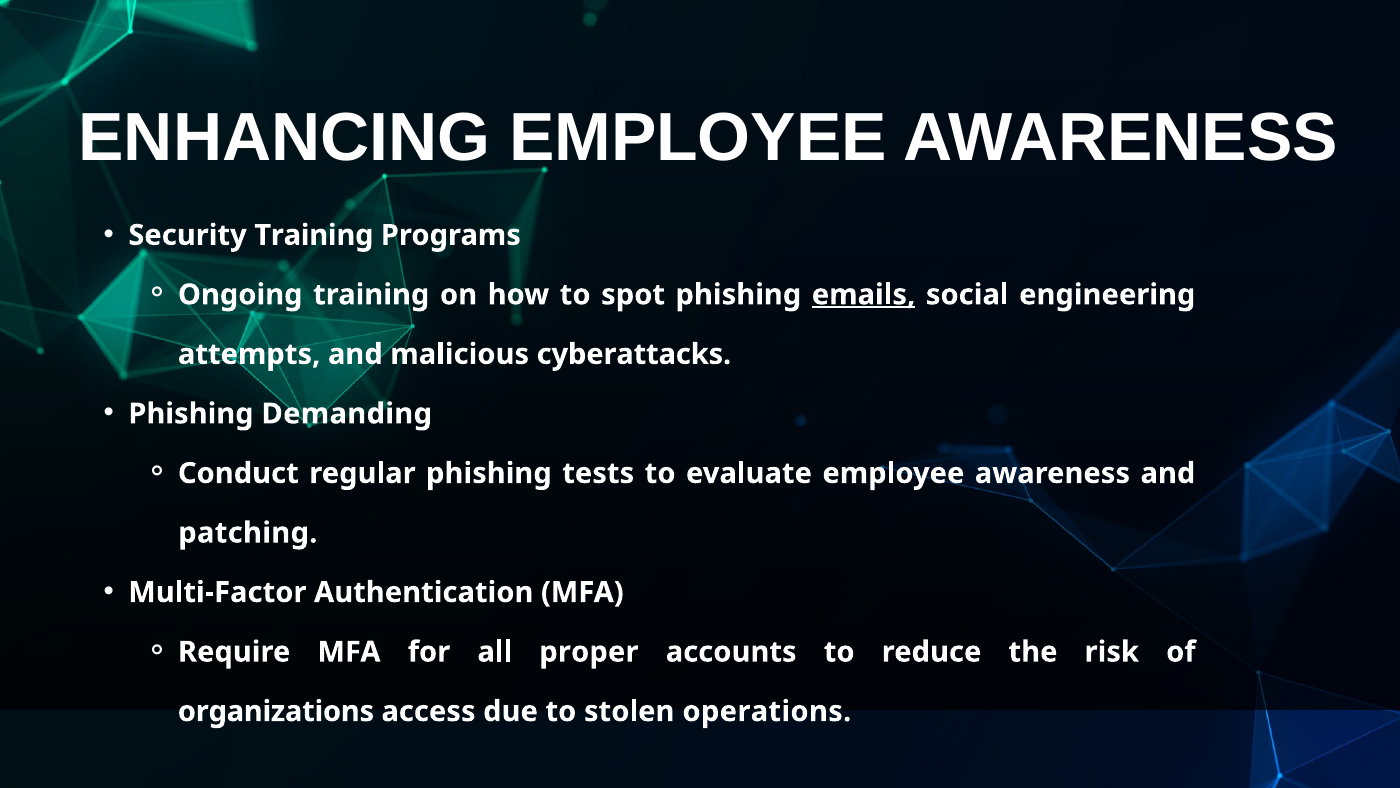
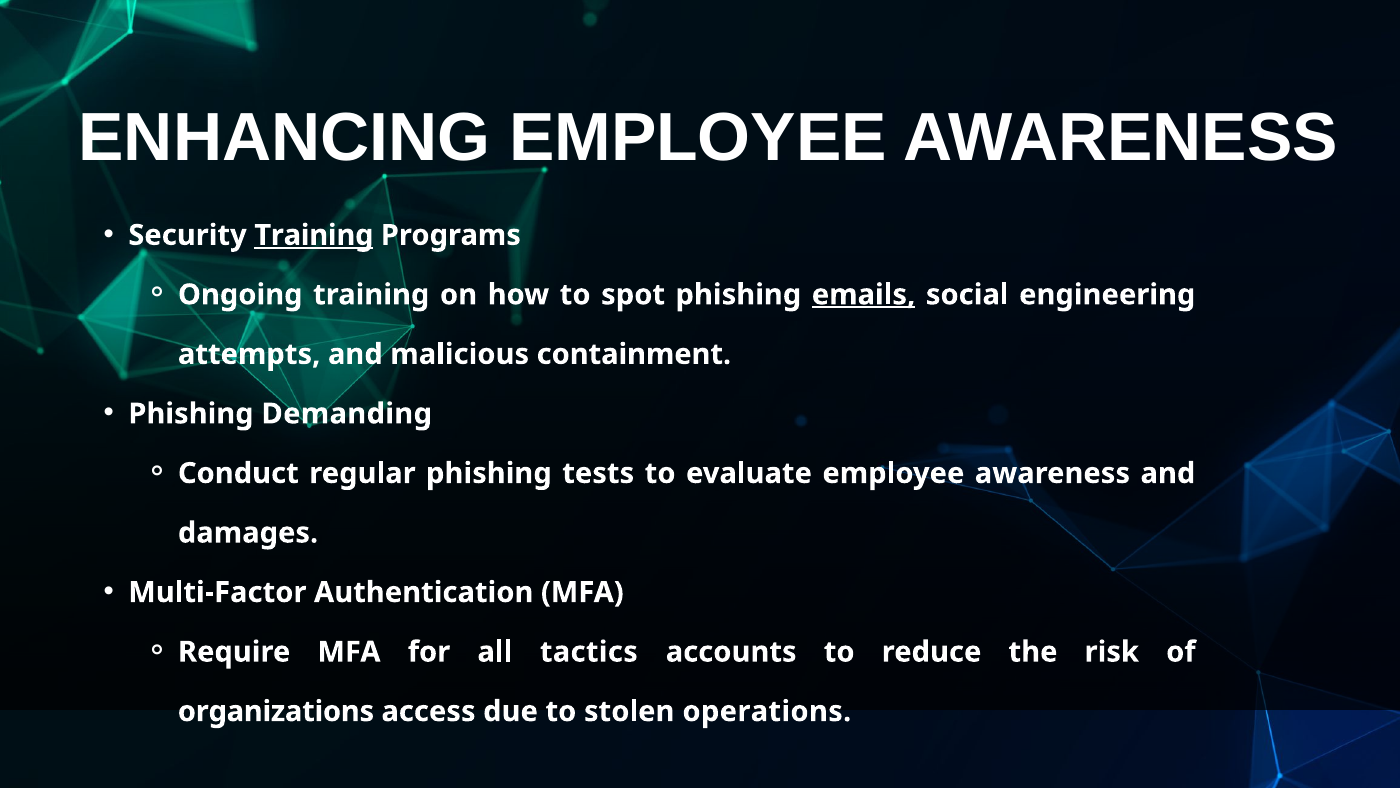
Training underline: none -> present (314, 235)
cyberattacks: cyberattacks -> containment (634, 354)
patching: patching -> damages (248, 533)
proper: proper -> tactics (589, 652)
